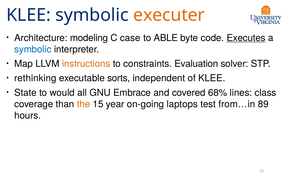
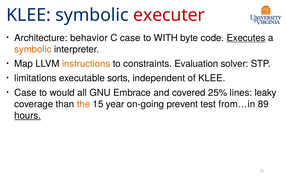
executer colour: orange -> red (169, 15)
modeling: modeling -> behavior (89, 38)
ABLE: ABLE -> WITH (166, 38)
symbolic colour: blue -> orange (33, 49)
rethinking: rethinking -> limitations (35, 78)
State: State -> Case (25, 93)
68%: 68% -> 25% (218, 93)
class: class -> leaky (266, 93)
laptops: laptops -> prevent (182, 104)
hours underline: none -> present (28, 115)
